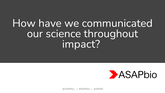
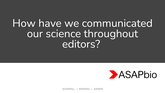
impact: impact -> editors (81, 44)
